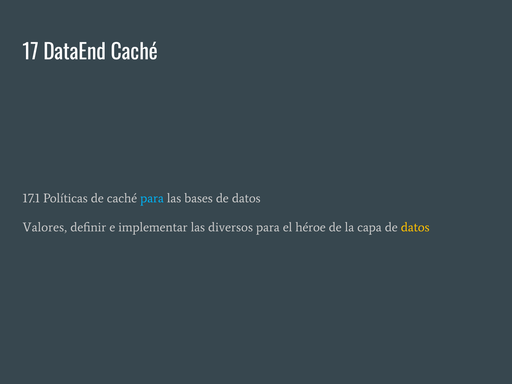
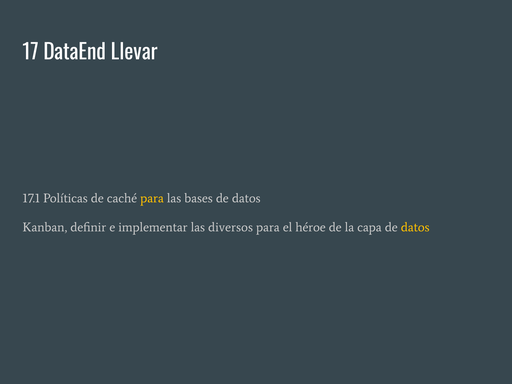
DataEnd Caché: Caché -> Llevar (134, 53)
para colour: light blue -> yellow (152, 198)
Valores: Valores -> Kanban (45, 227)
